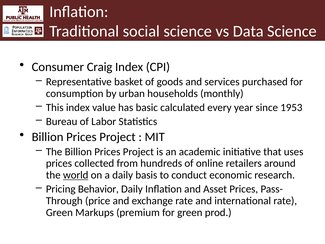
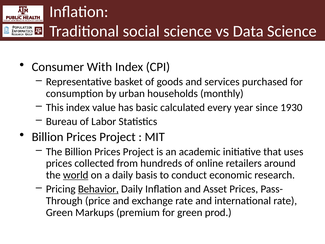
Craig: Craig -> With (99, 67)
1953: 1953 -> 1930 (291, 107)
Behavior underline: none -> present (98, 189)
